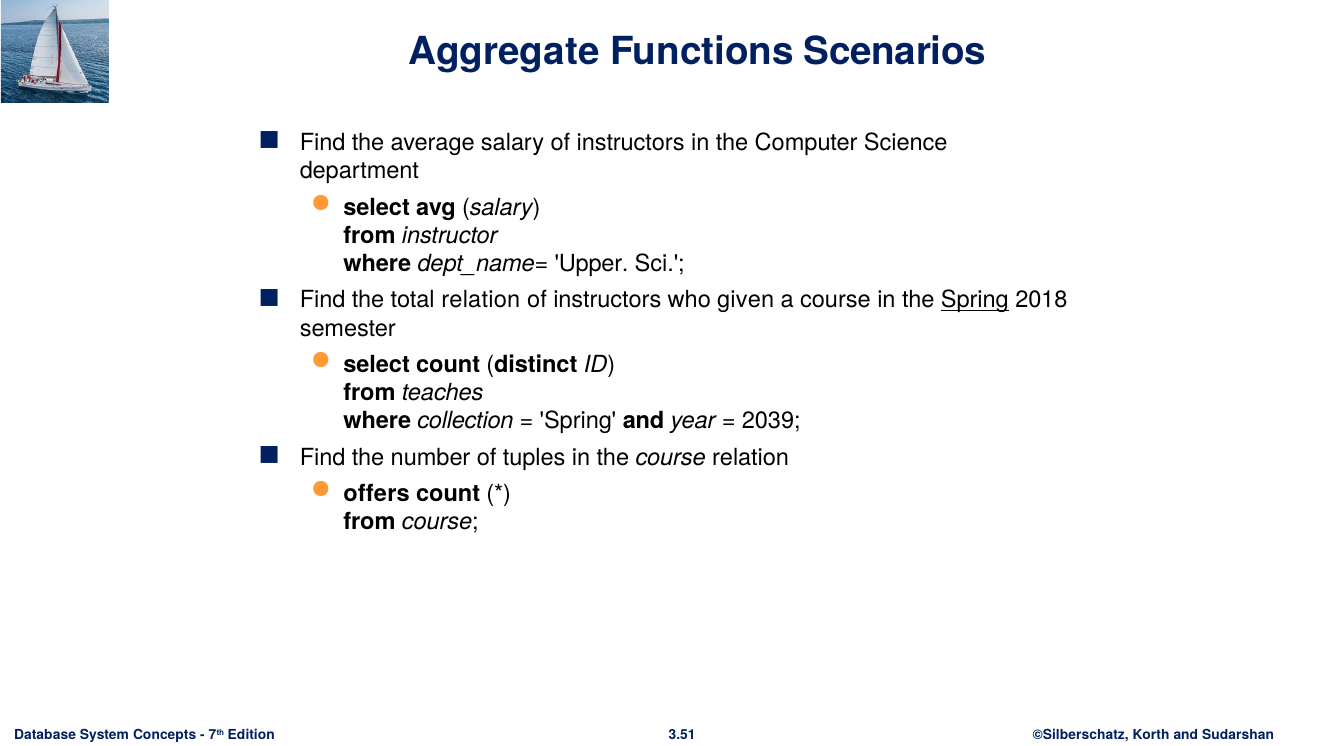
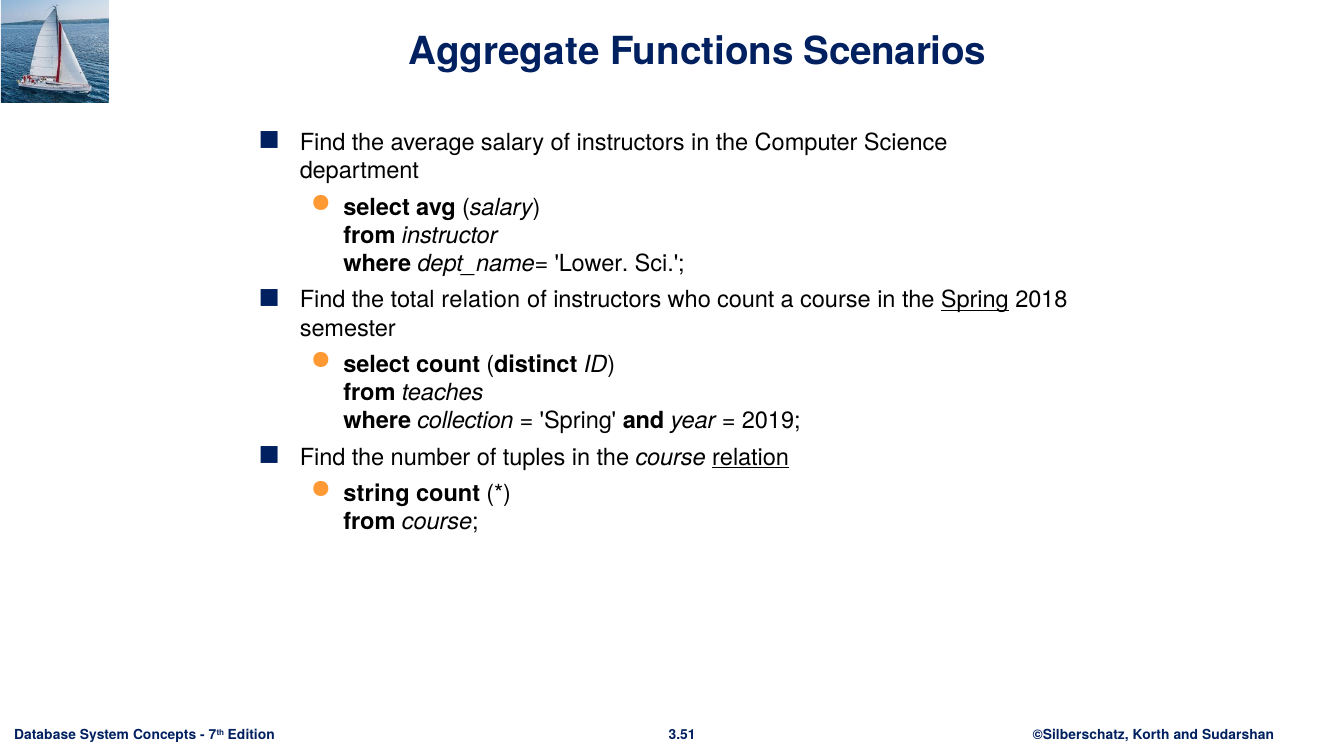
Upper: Upper -> Lower (592, 264)
who given: given -> count (746, 300)
2039: 2039 -> 2019 (771, 421)
relation underline: none -> present (751, 458)
offers: offers -> string (377, 494)
